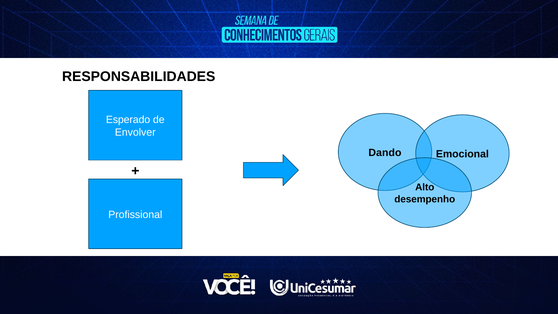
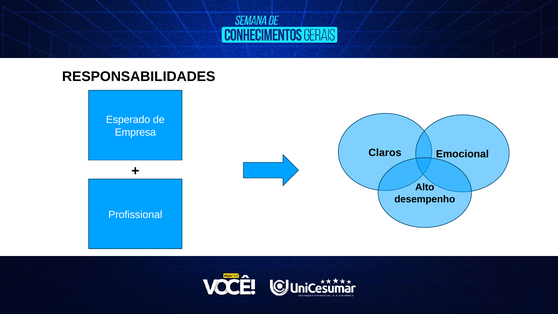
Envolver: Envolver -> Empresa (135, 132)
Dando: Dando -> Claros (385, 153)
